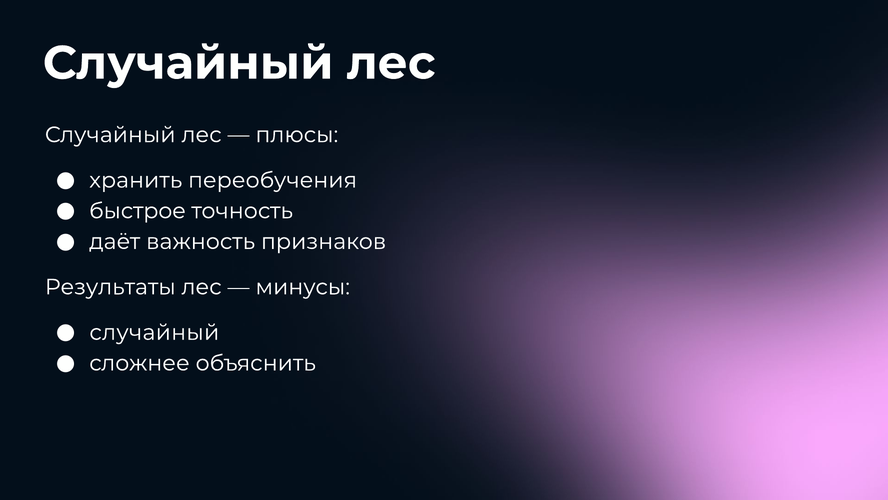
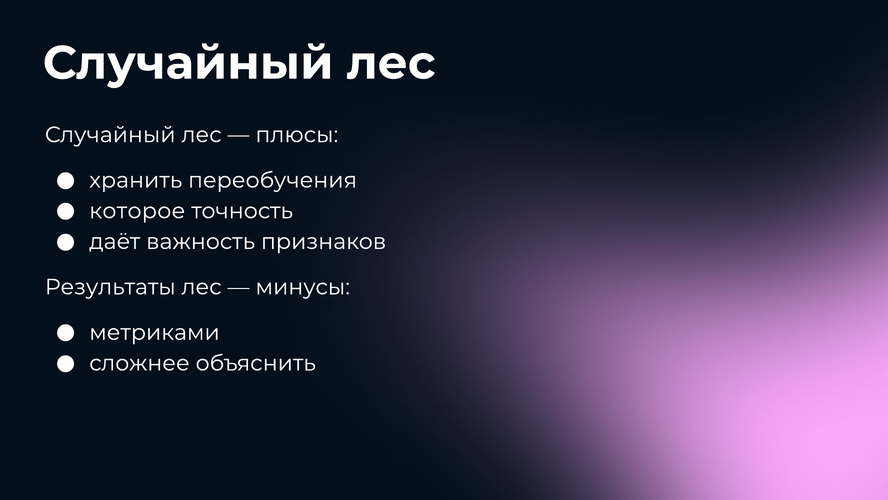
быстрое: быстрое -> которое (137, 211)
случайный: случайный -> метриками (154, 332)
